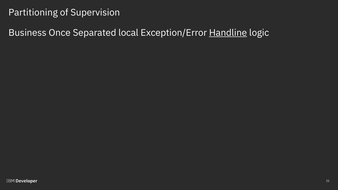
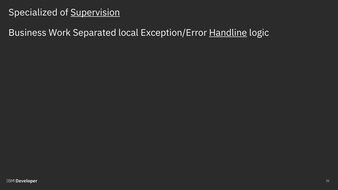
Partitioning: Partitioning -> Specialized (33, 12)
Supervision underline: none -> present (95, 12)
Once: Once -> Work (60, 33)
